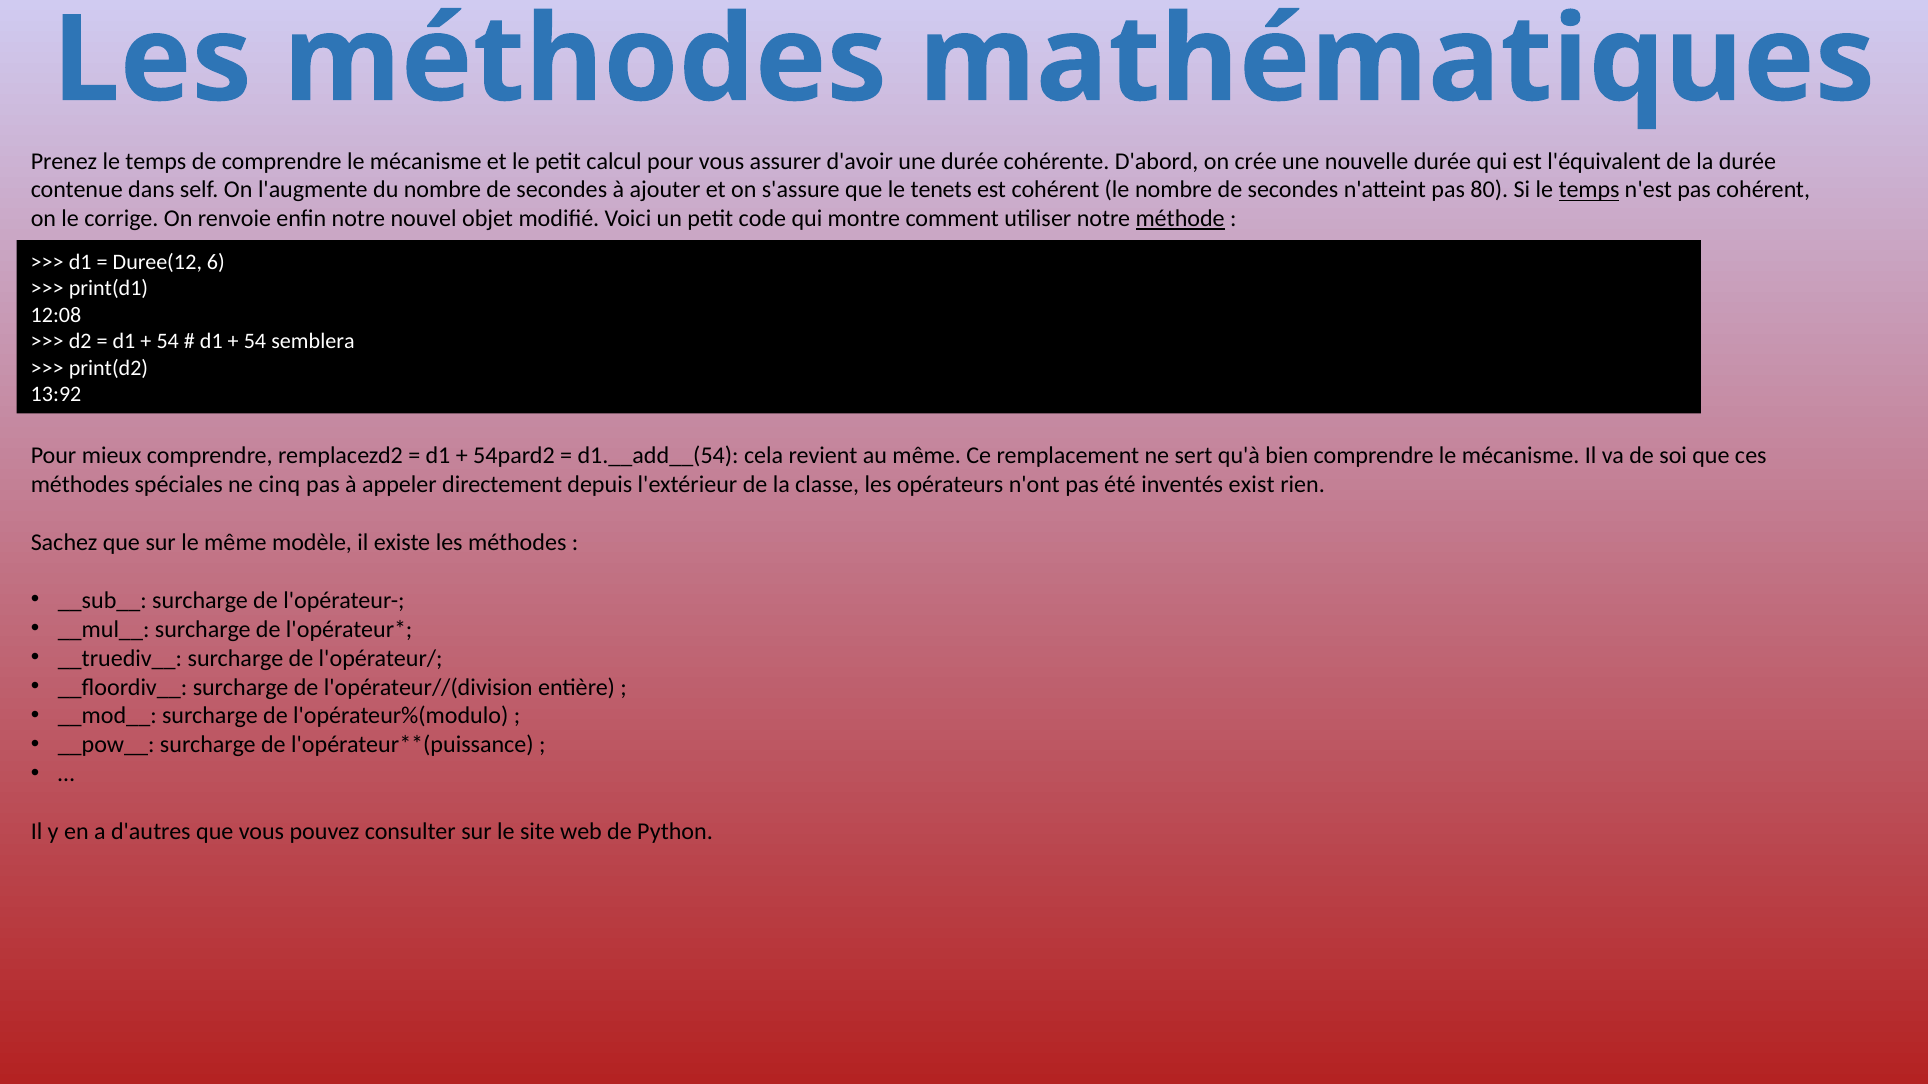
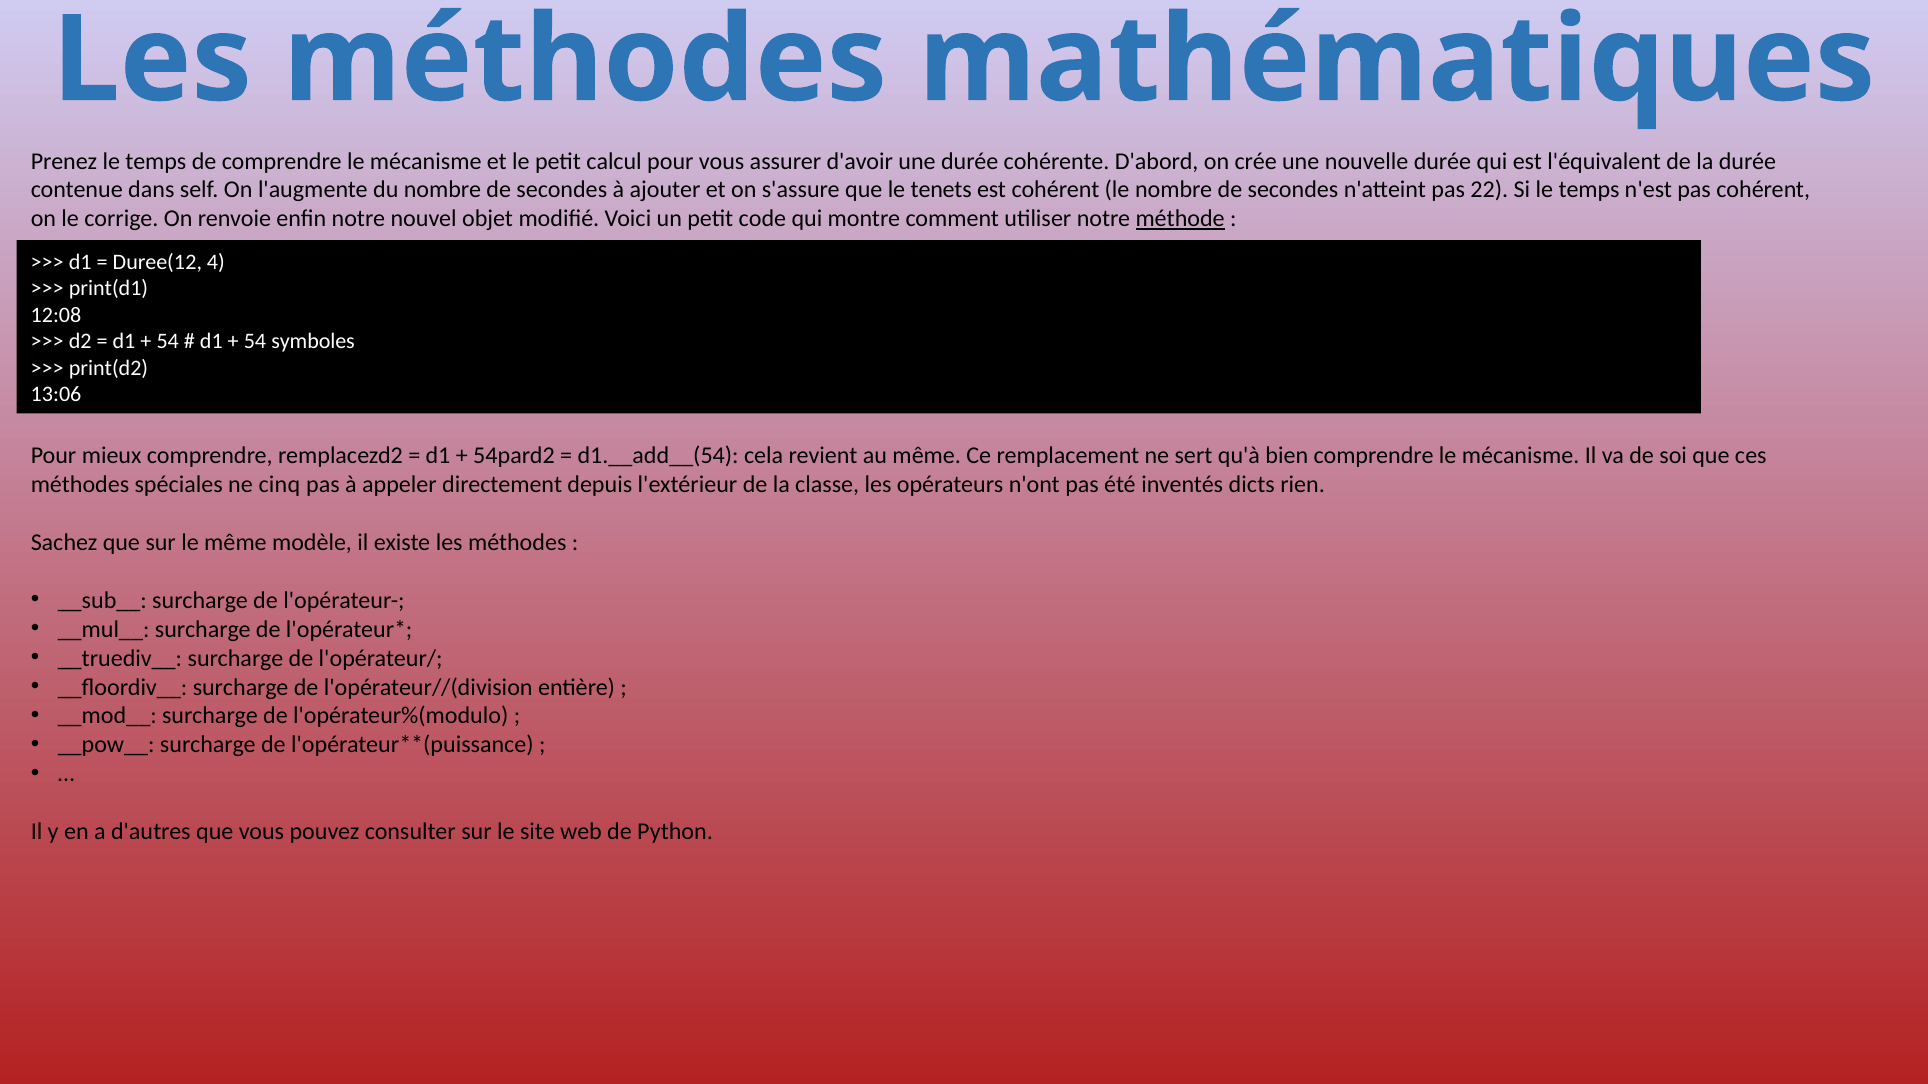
80: 80 -> 22 (1489, 190)
temps underline: present -> none (1589, 190)
6: 6 -> 4 (216, 262)
semblera: semblera -> symboles (313, 342)
13:92: 13:92 -> 13:06 (56, 395)
exist: exist -> dicts (1252, 485)
